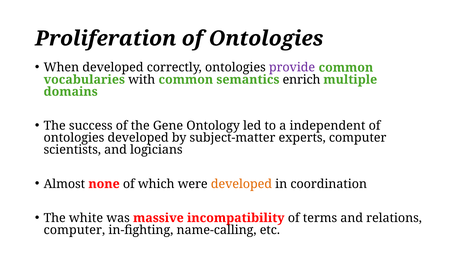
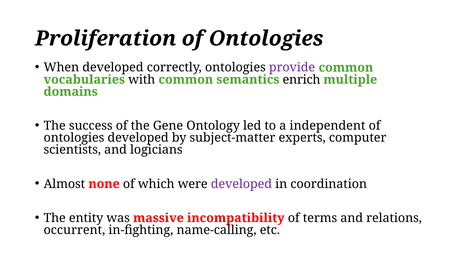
developed colour: orange -> purple (241, 184)
white: white -> entity (86, 218)
computer: computer -> occurrent (74, 230)
